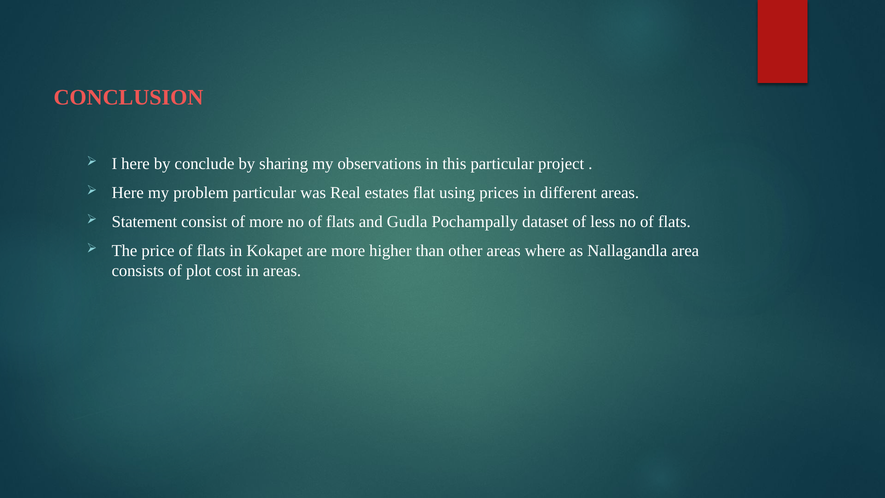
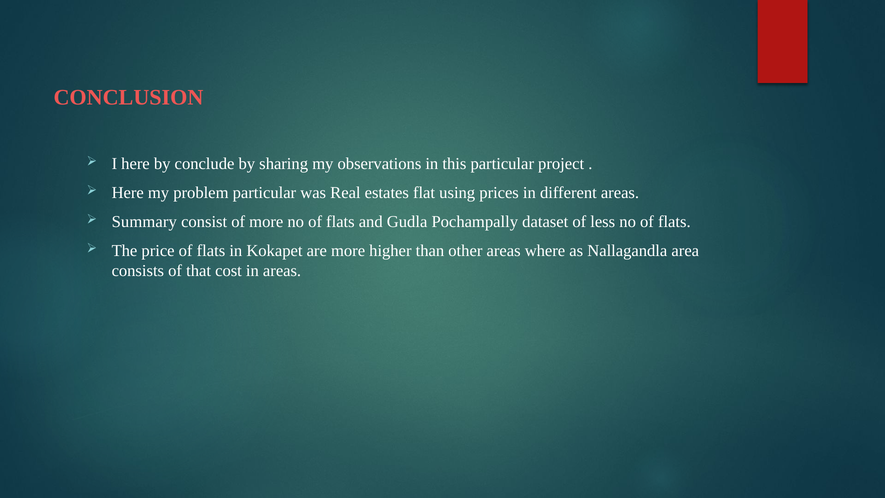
Statement: Statement -> Summary (144, 222)
plot: plot -> that (199, 271)
